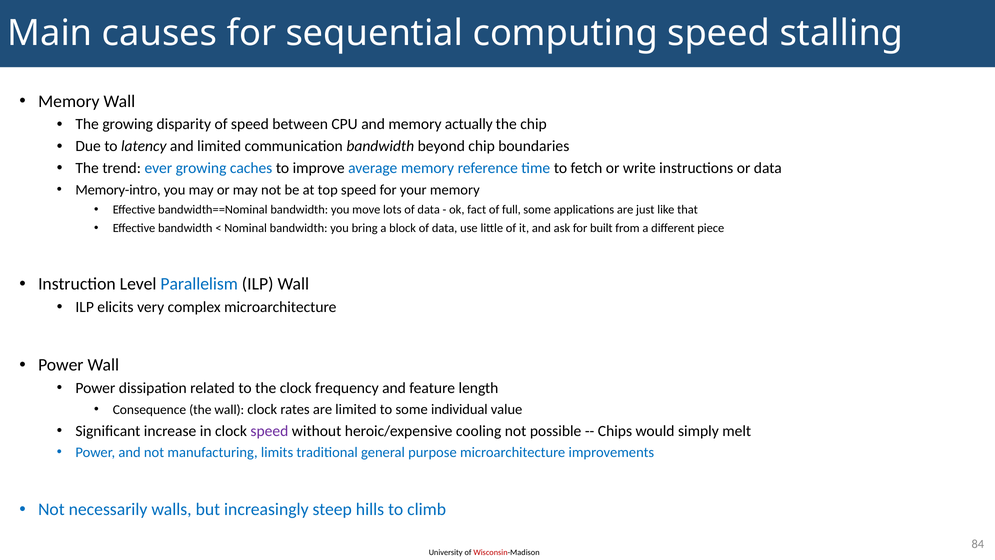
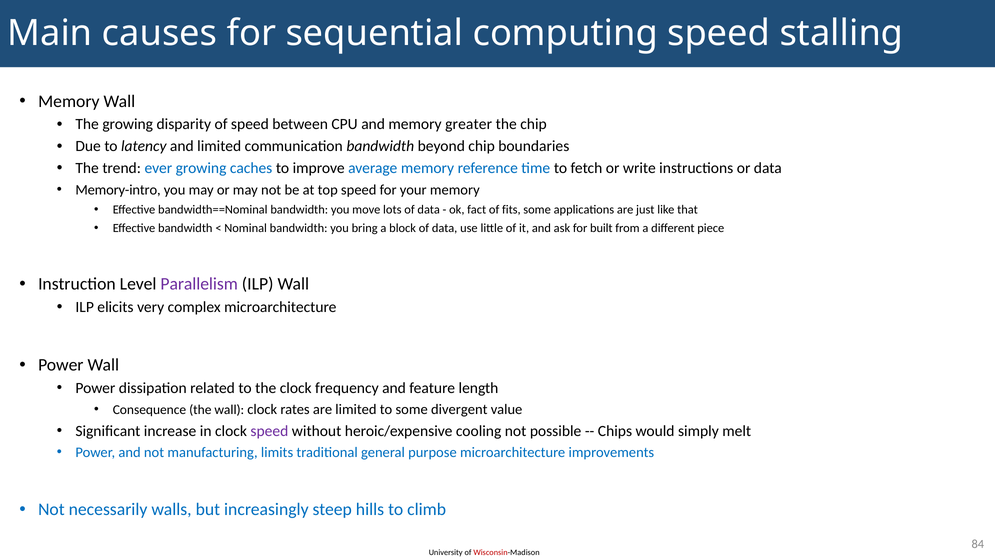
actually: actually -> greater (469, 124)
full: full -> fits (511, 209)
Parallelism colour: blue -> purple (199, 284)
individual: individual -> divergent (459, 409)
